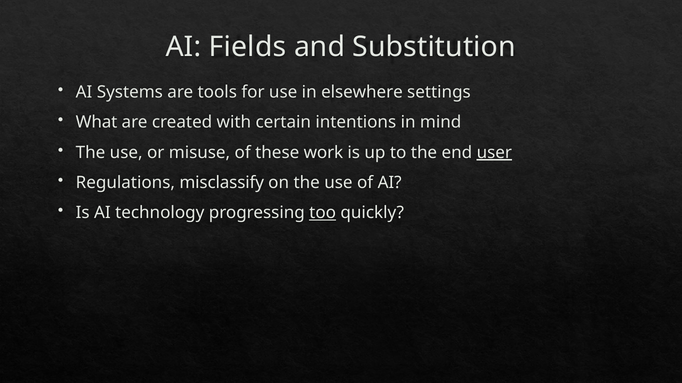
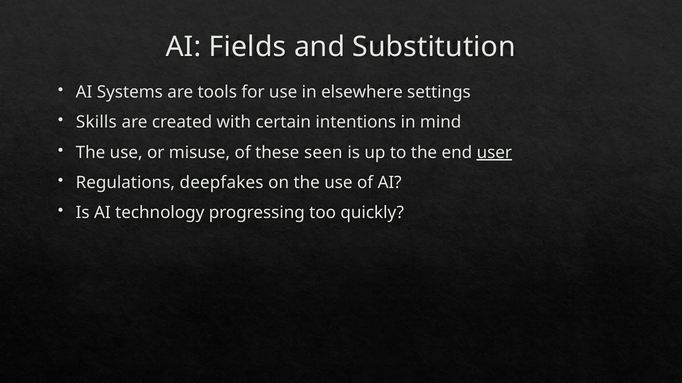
What: What -> Skills (96, 123)
work: work -> seen (323, 153)
misclassify: misclassify -> deepfakes (222, 183)
too underline: present -> none (323, 213)
